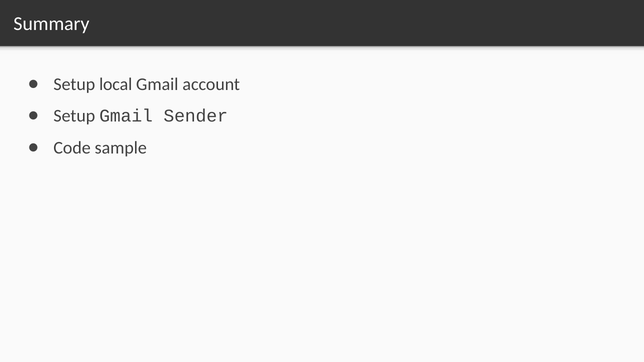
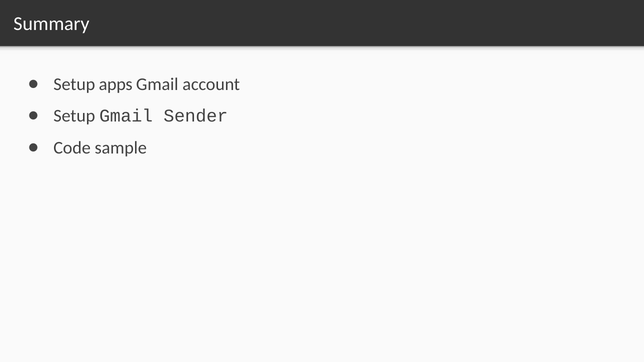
local: local -> apps (116, 84)
